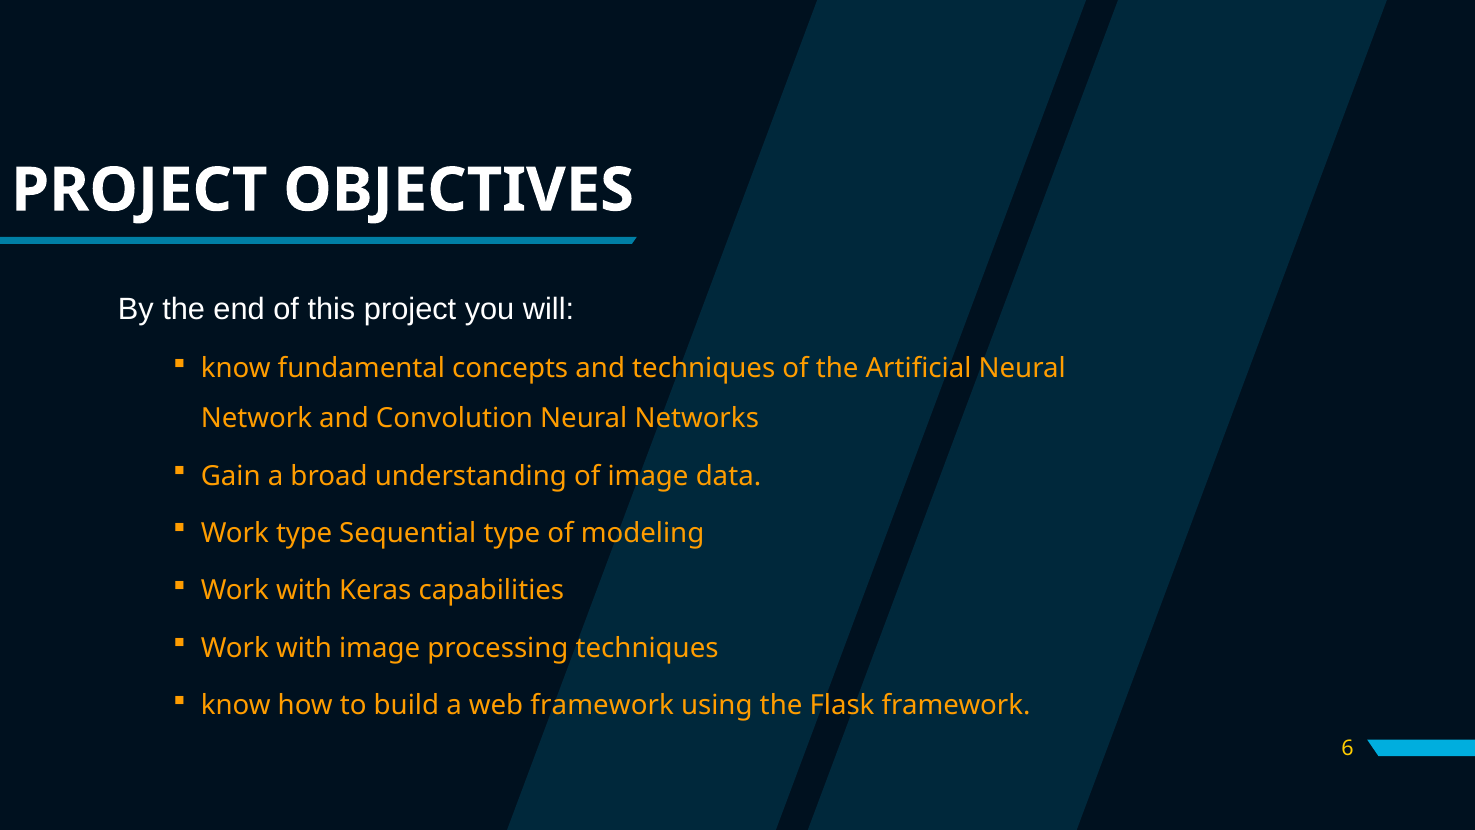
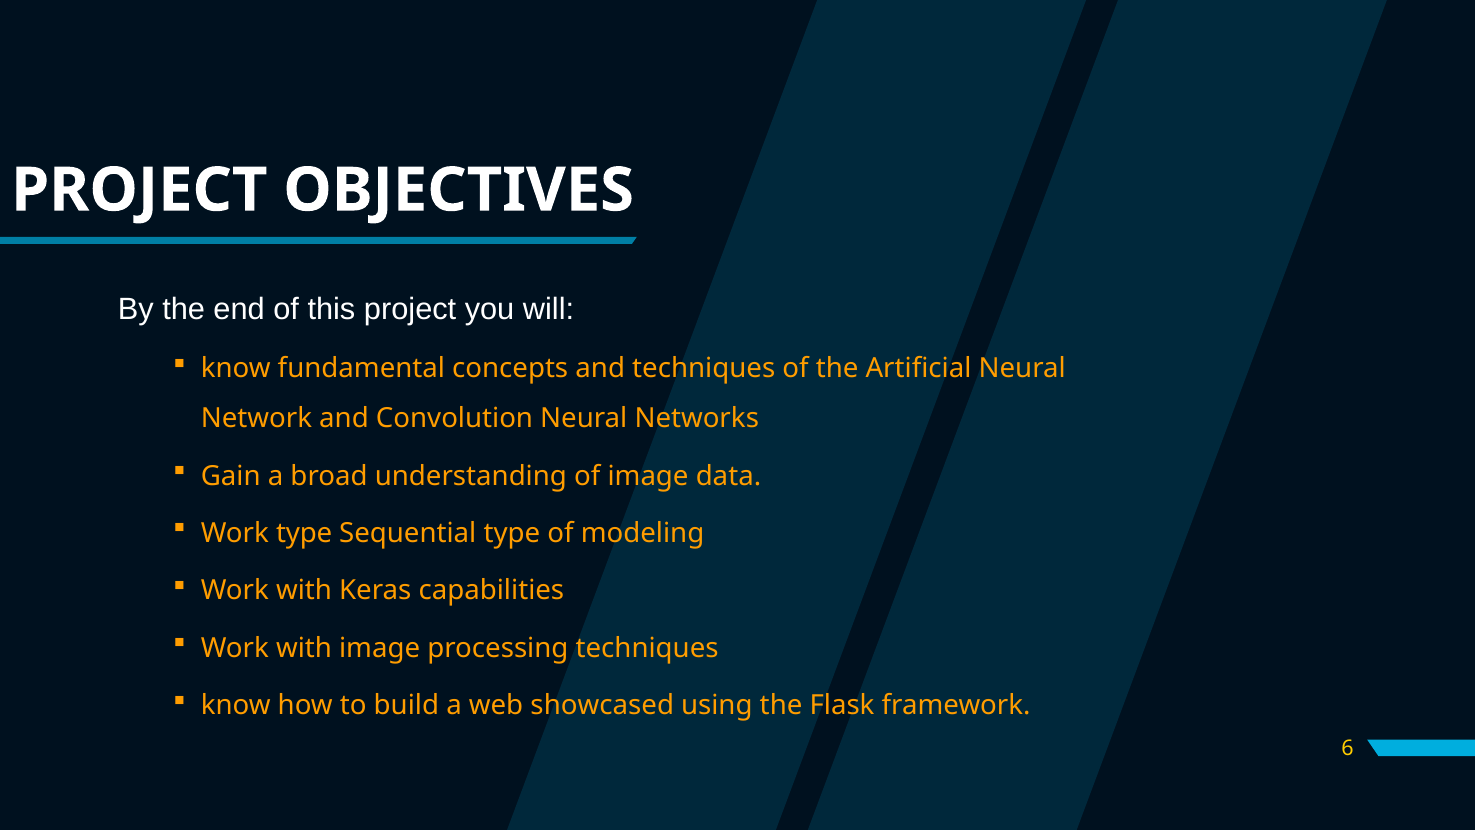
web framework: framework -> showcased (602, 705)
